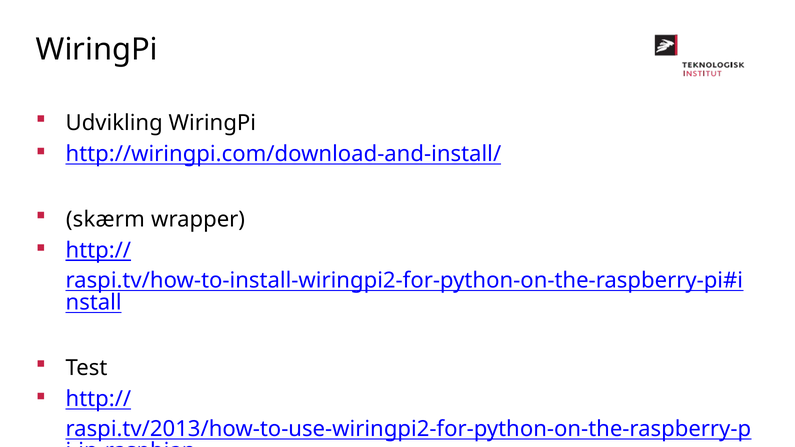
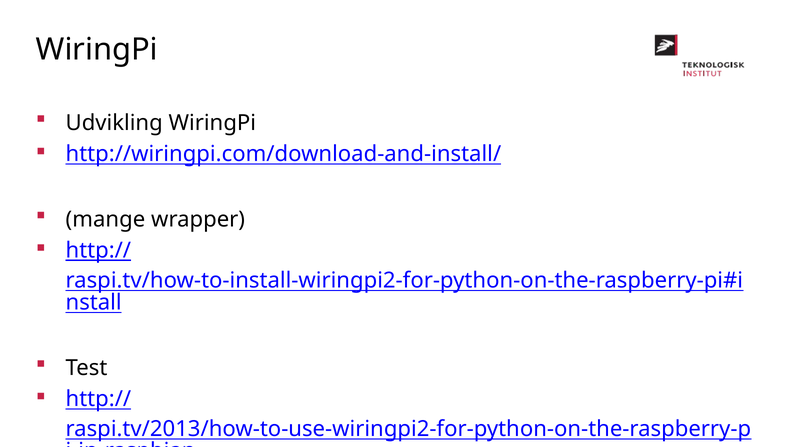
skærm: skærm -> mange (105, 219)
